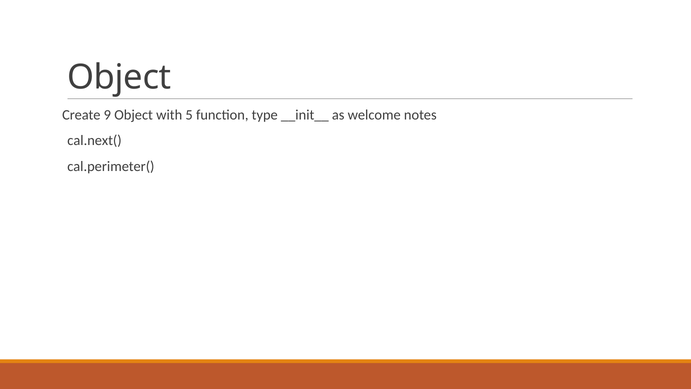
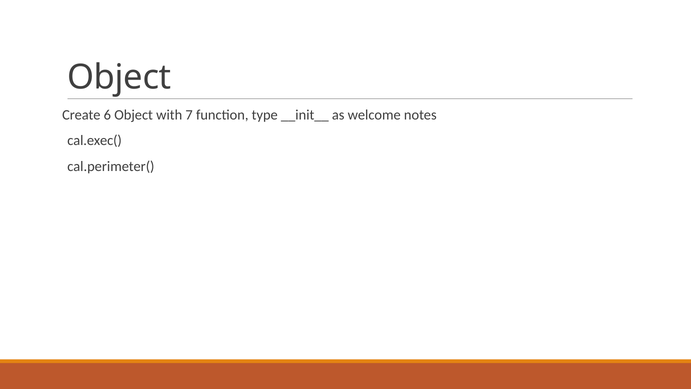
9: 9 -> 6 (107, 115)
5: 5 -> 7 (189, 115)
cal.next(: cal.next( -> cal.exec( (95, 141)
